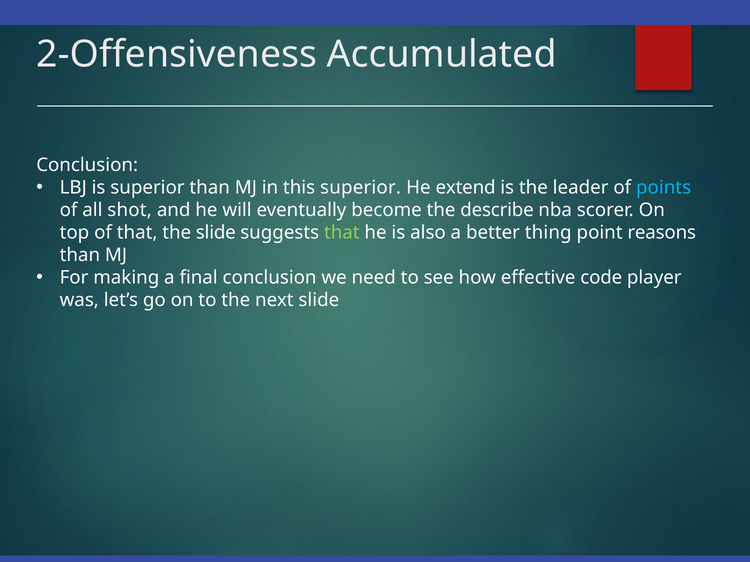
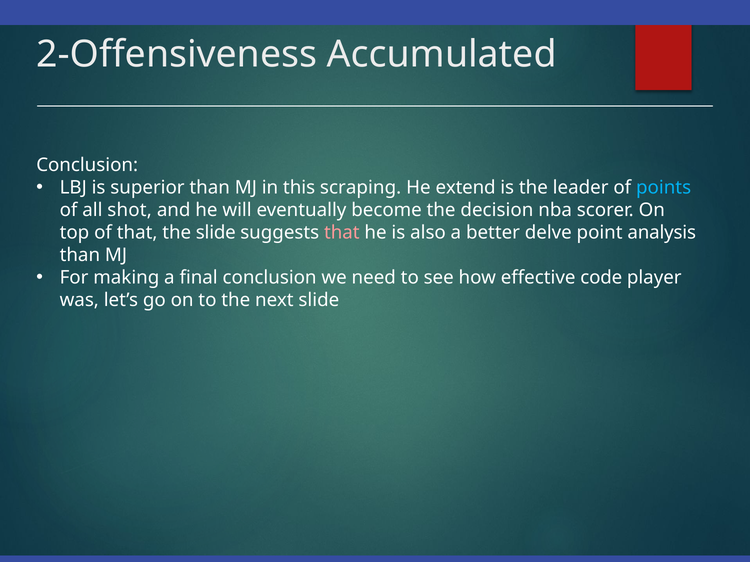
this superior: superior -> scraping (361, 188)
describe: describe -> decision (497, 210)
that colour: light green -> pink (342, 233)
thing: thing -> delve (548, 233)
reasons: reasons -> analysis (662, 233)
